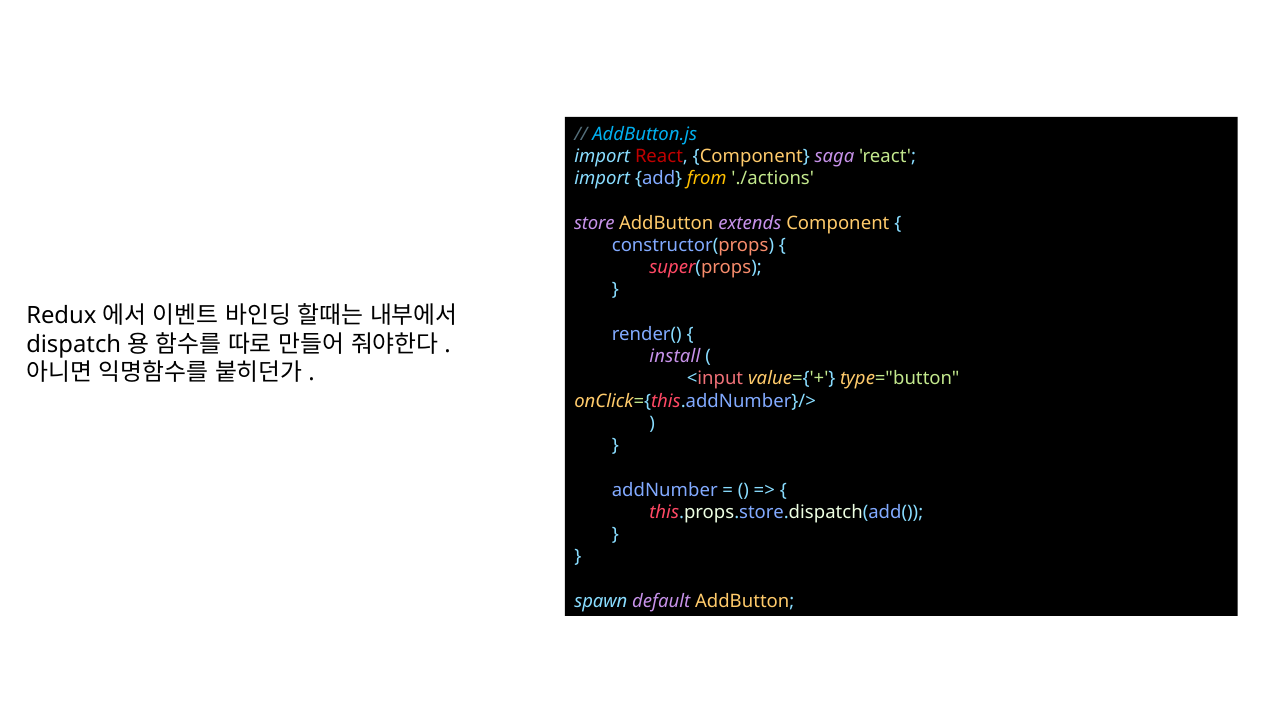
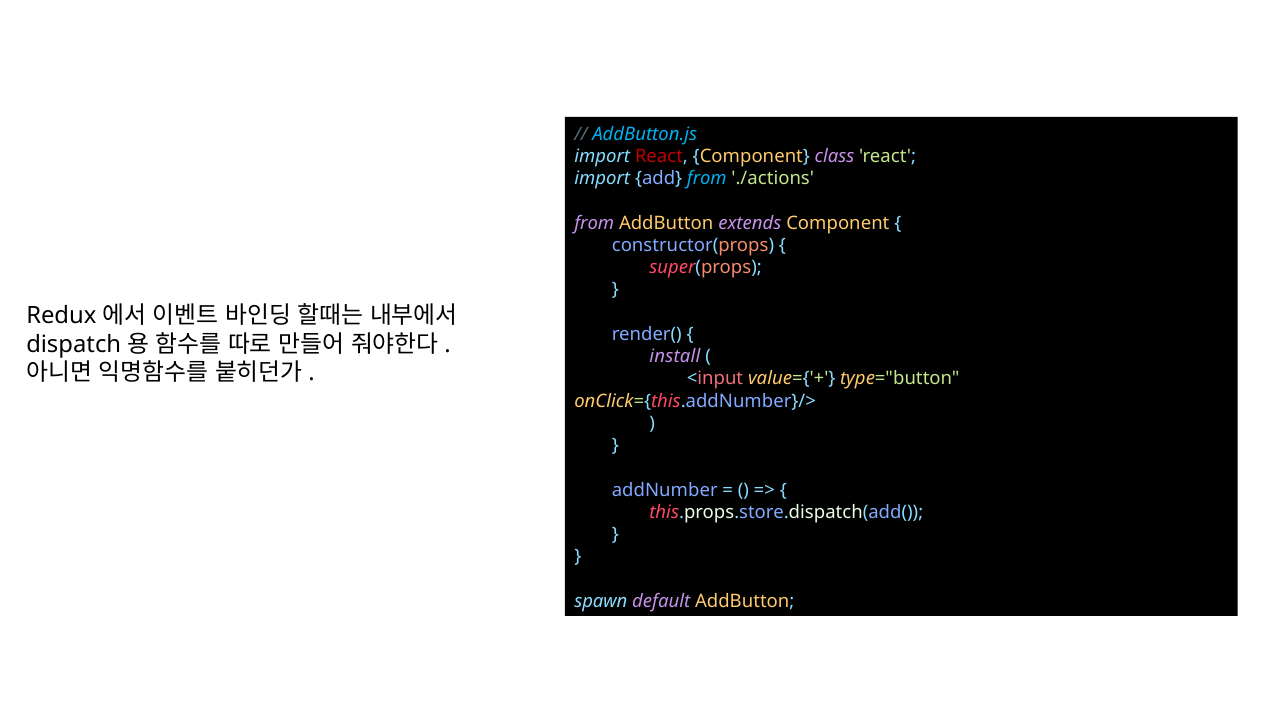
saga: saga -> class (834, 156)
from colour: yellow -> light blue (707, 178)
store: store -> from (594, 223)
